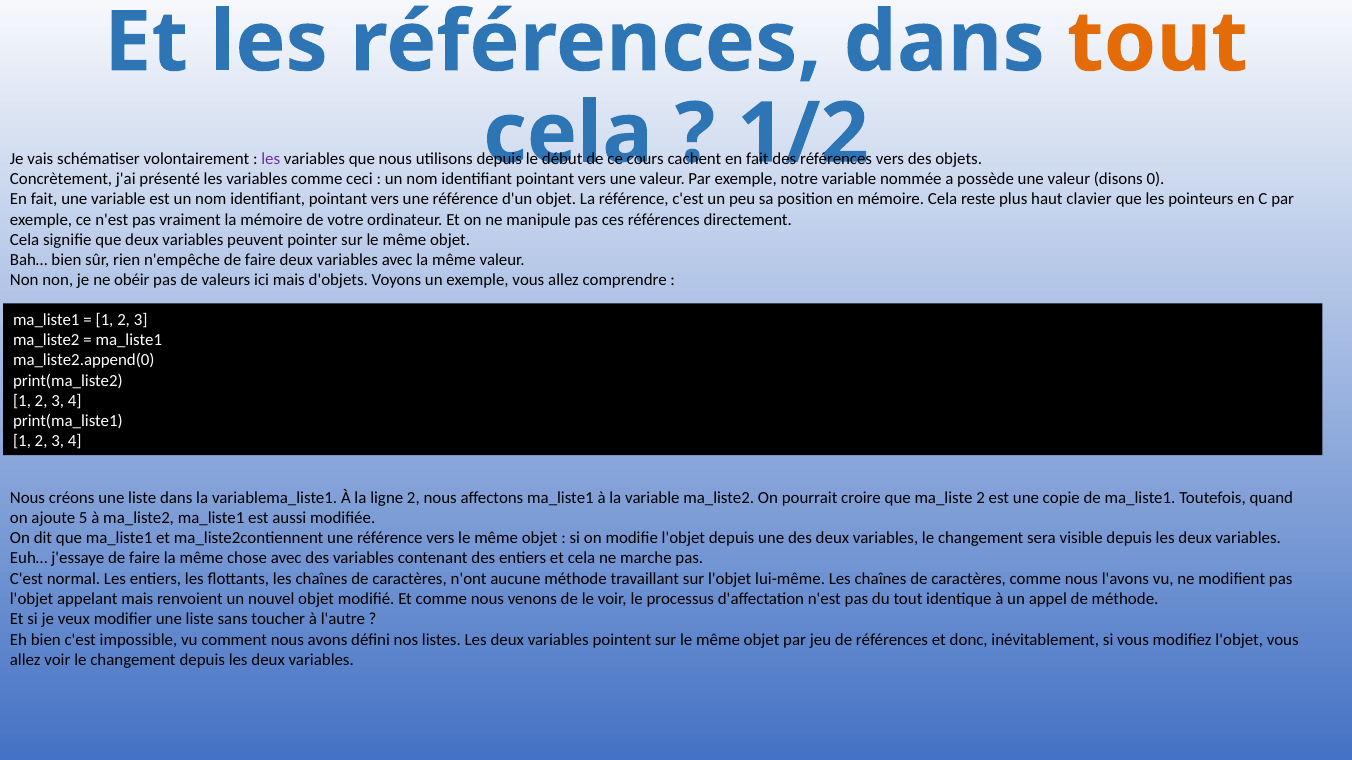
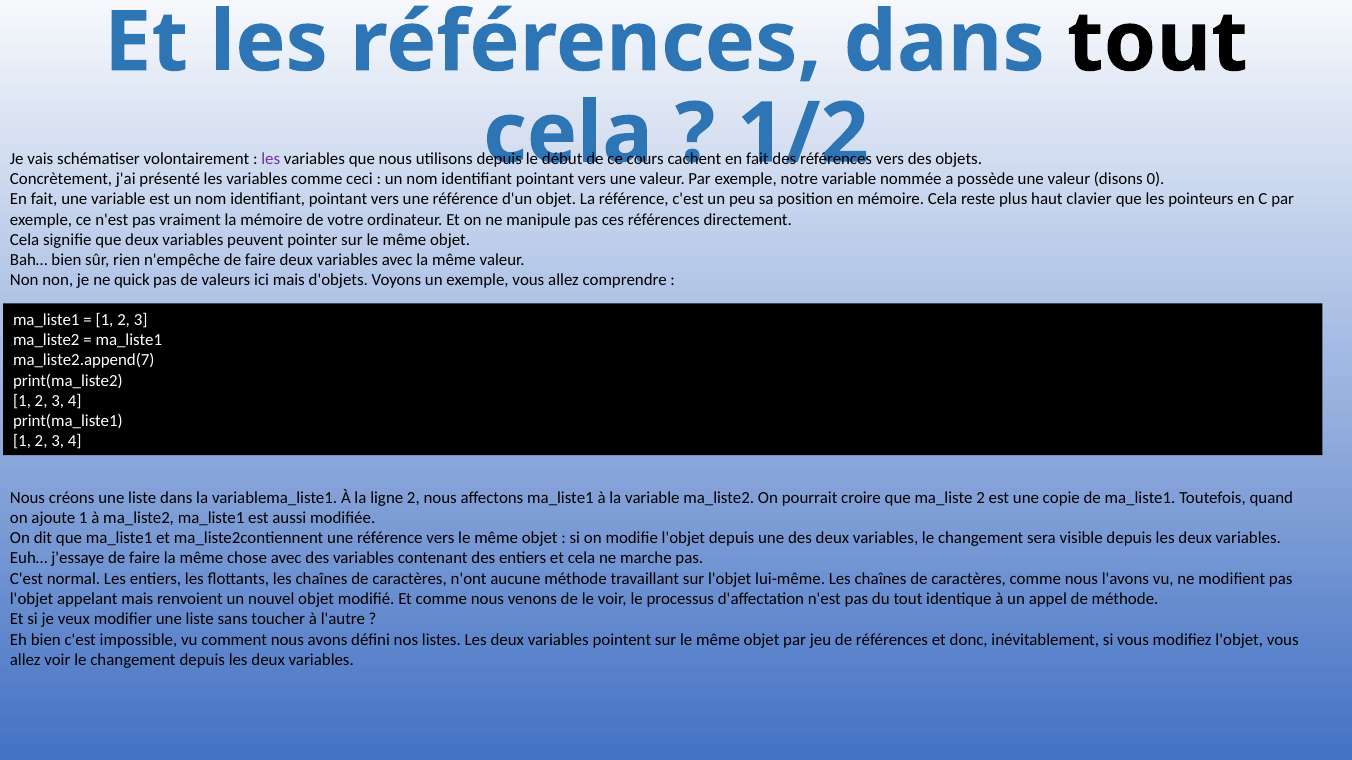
tout colour: orange -> black (1157, 43)
obéir: obéir -> quick (132, 281)
ma_liste2.append(0: ma_liste2.append(0 -> ma_liste2.append(7 (84, 361)
ajoute 5: 5 -> 1 (83, 518)
